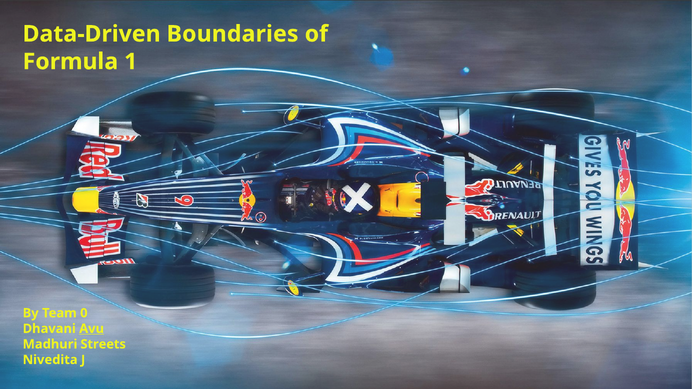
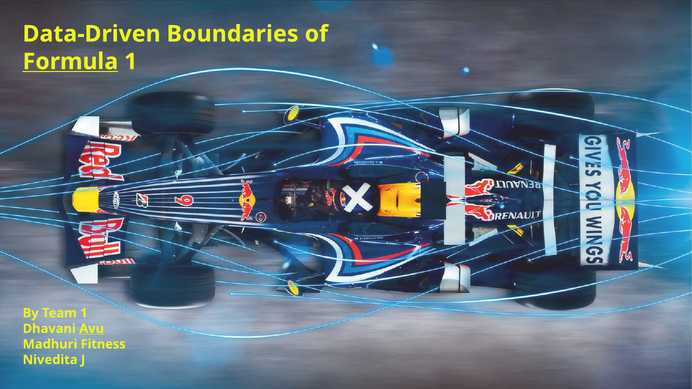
Formula underline: none -> present (70, 62)
Team 0: 0 -> 1 (84, 313)
Streets: Streets -> Fitness (103, 344)
